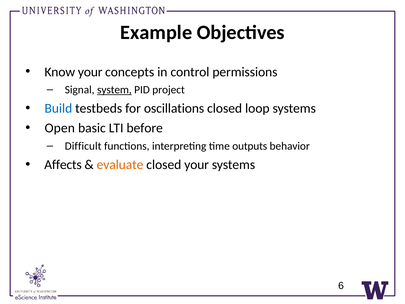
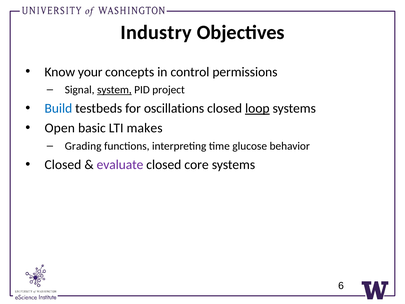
Example: Example -> Industry (156, 32)
loop underline: none -> present (257, 108)
before: before -> makes (145, 128)
Difficult: Difficult -> Grading (83, 146)
outputs: outputs -> glucose (250, 146)
Affects: Affects -> Closed (63, 165)
evaluate colour: orange -> purple (120, 165)
closed your: your -> core (197, 165)
